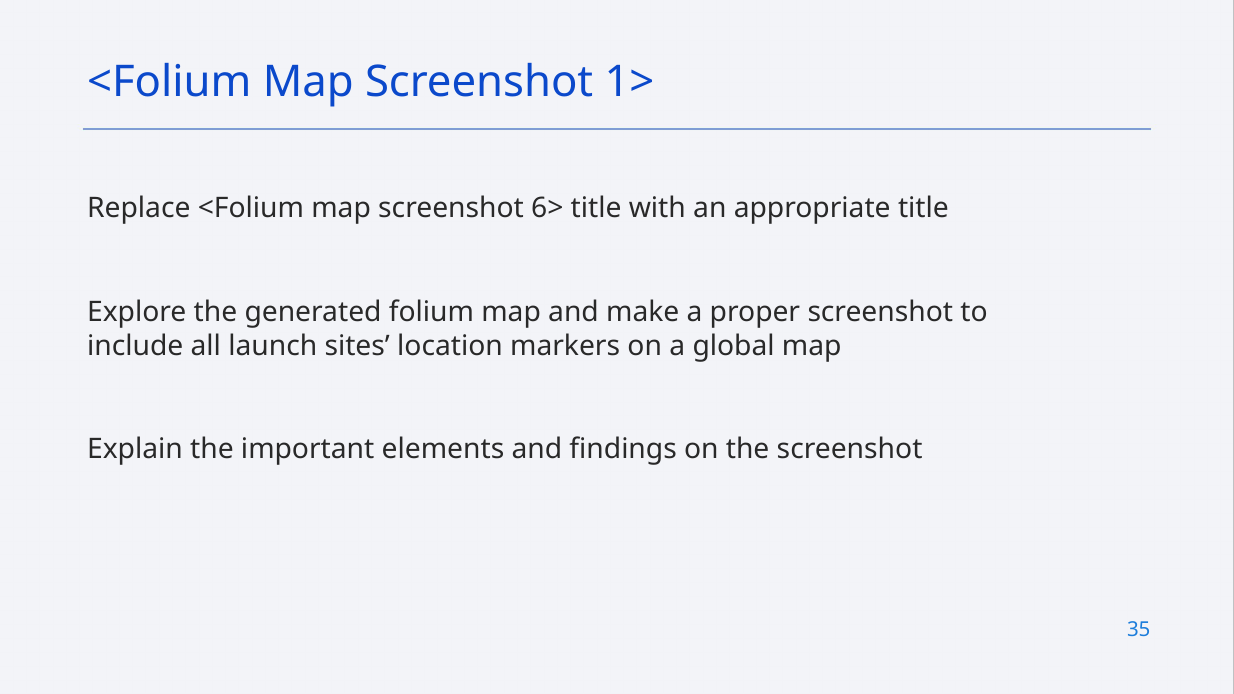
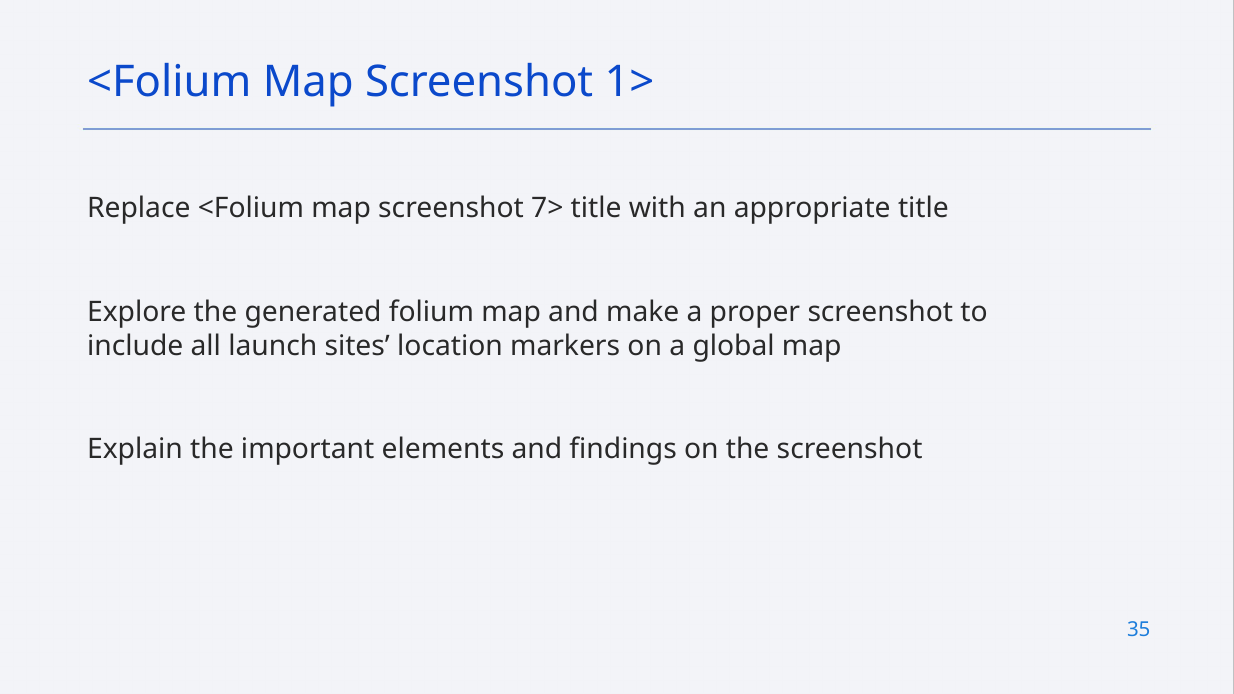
6>: 6> -> 7> (547, 208)
